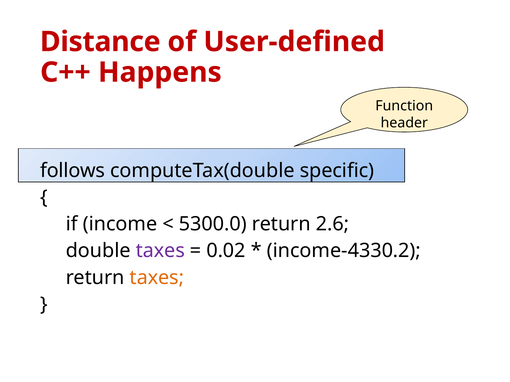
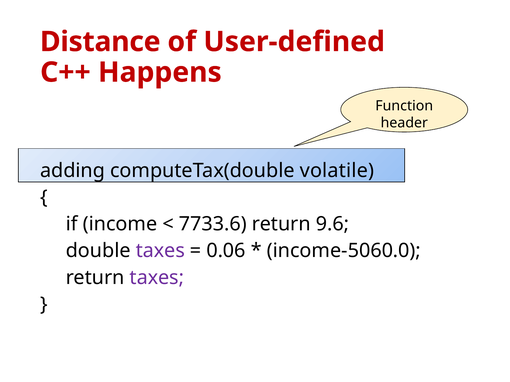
follows: follows -> adding (73, 171)
specific: specific -> volatile (337, 171)
5300.0: 5300.0 -> 7733.6 (213, 224)
2.6: 2.6 -> 9.6 (332, 224)
0.02: 0.02 -> 0.06 (226, 251)
income-4330.2: income-4330.2 -> income-5060.0 (344, 251)
taxes colour: orange -> purple (157, 278)
